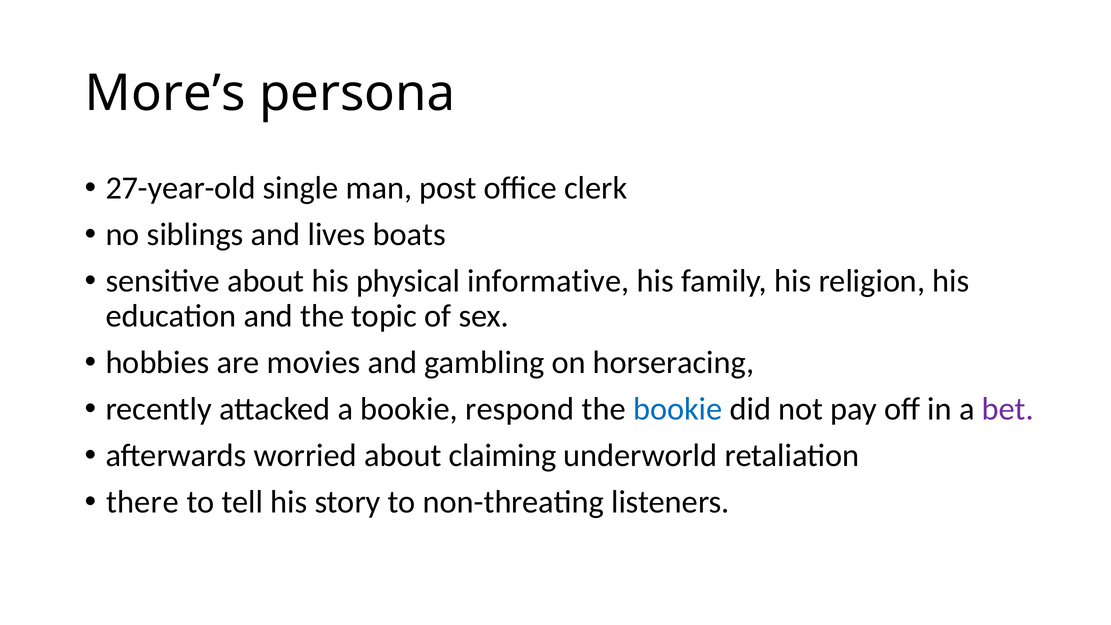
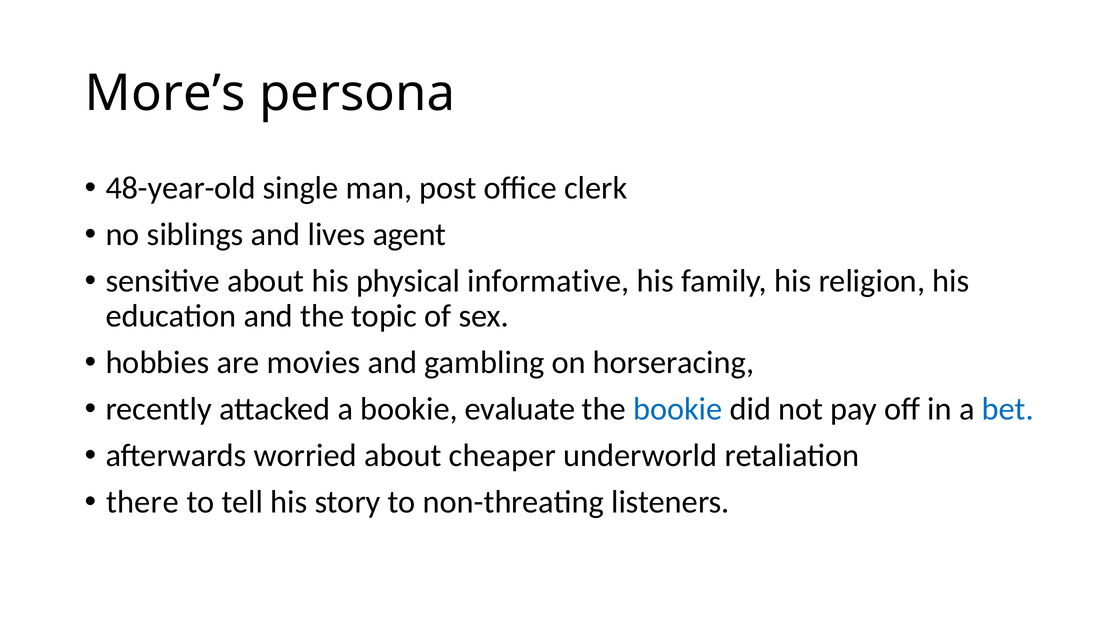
27-year-old: 27-year-old -> 48-year-old (181, 188)
boats: boats -> agent (409, 235)
respond: respond -> evaluate (520, 409)
bet colour: purple -> blue (1008, 409)
claiming: claiming -> cheaper (502, 456)
